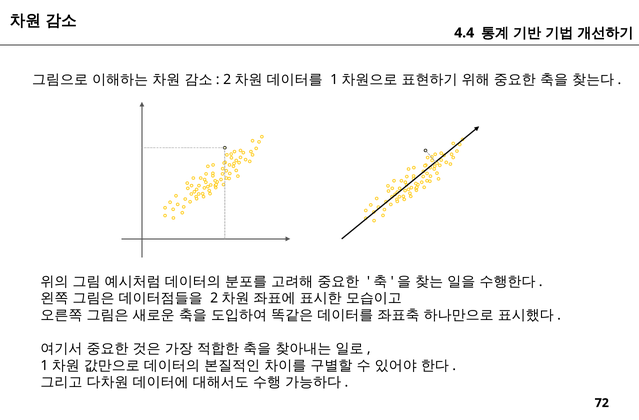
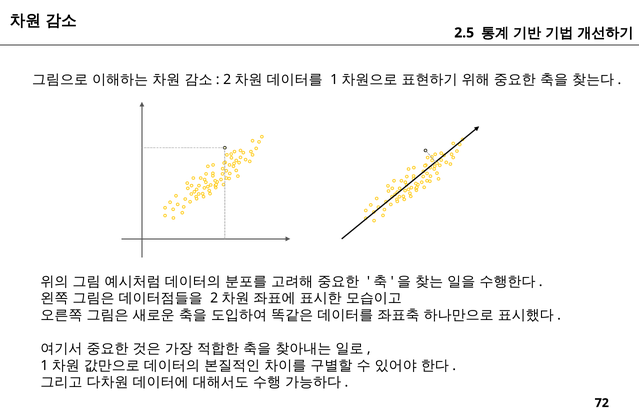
4.4: 4.4 -> 2.5 (464, 33)
